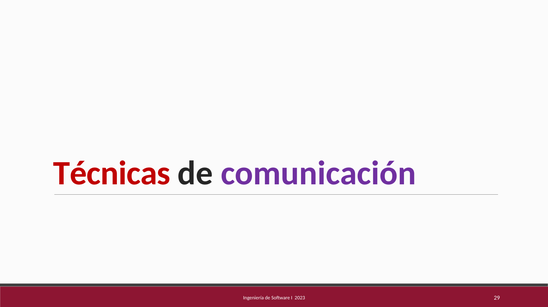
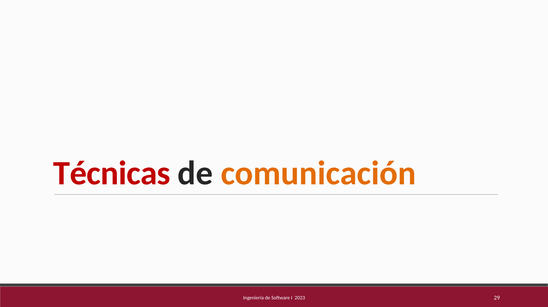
comunicación colour: purple -> orange (318, 173)
